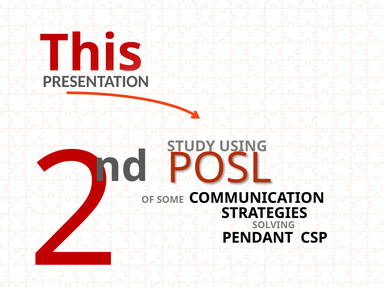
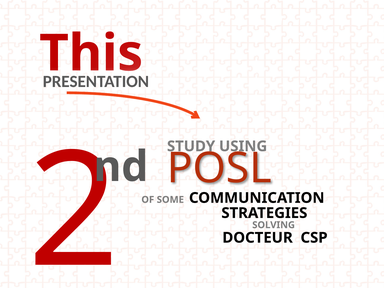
PENDANT: PENDANT -> DOCTEUR (258, 238)
